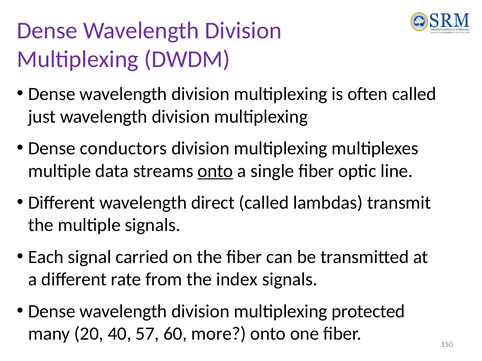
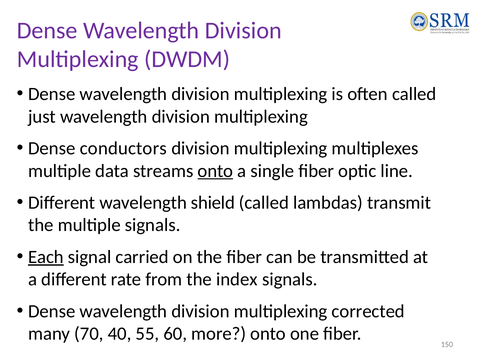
direct: direct -> shield (213, 203)
Each underline: none -> present (46, 257)
protected: protected -> corrected (368, 312)
20: 20 -> 70 (89, 334)
57: 57 -> 55 (147, 334)
